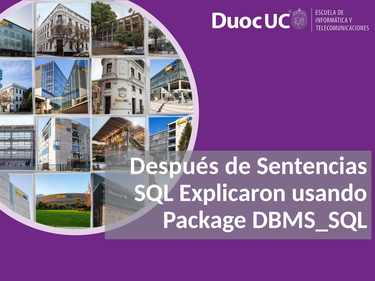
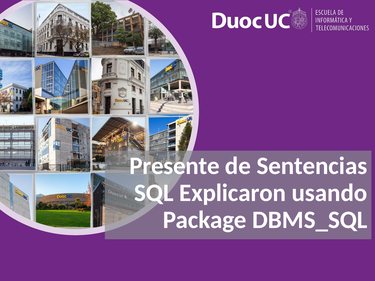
Después: Después -> Presente (174, 166)
